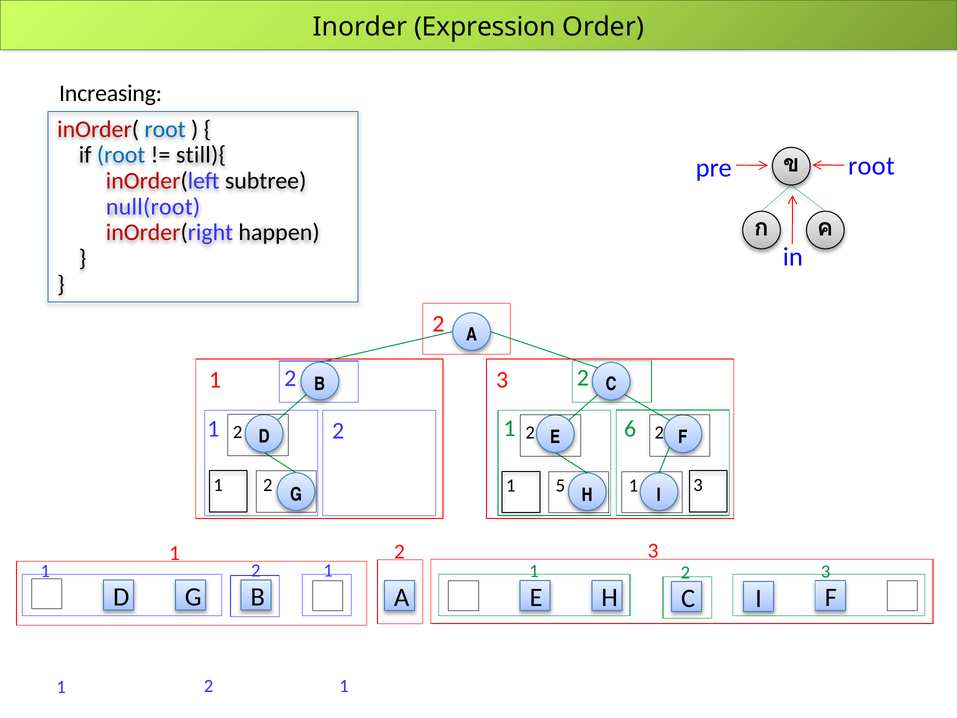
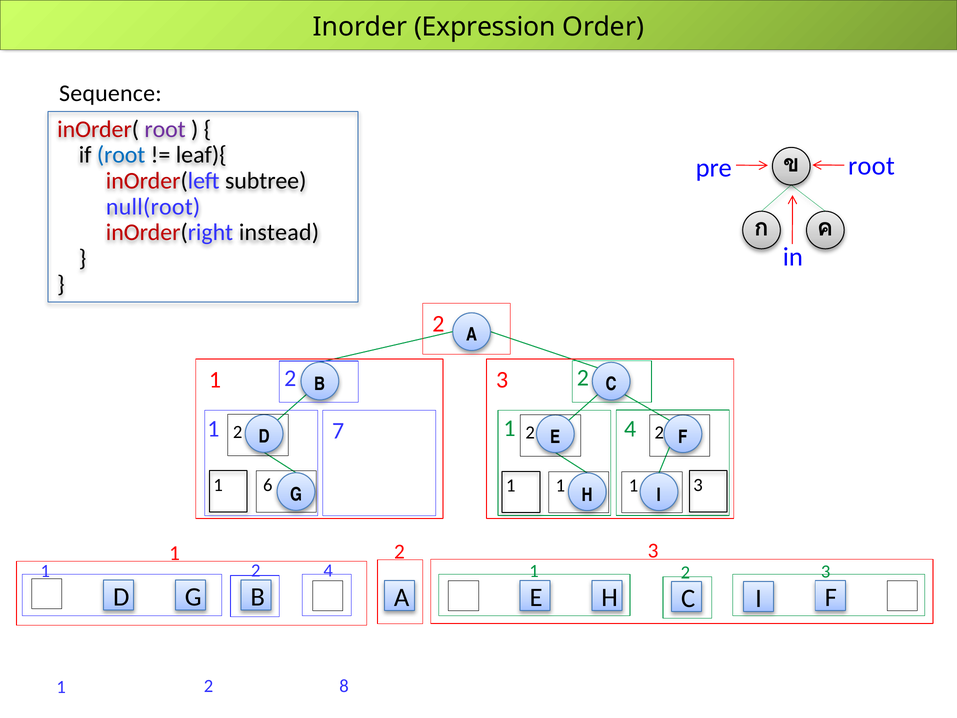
Increasing: Increasing -> Sequence (110, 93)
root colour: blue -> purple (165, 129)
still){: still){ -> leaf){ (201, 155)
happen: happen -> instead (279, 232)
6: 6 -> 4 (630, 429)
2: 2 -> 7 (338, 431)
2: 2 -> 6 (268, 485)
1 5: 5 -> 1 (560, 486)
1: 1 -> 4 (328, 570)
1: 1 -> 8 (344, 686)
